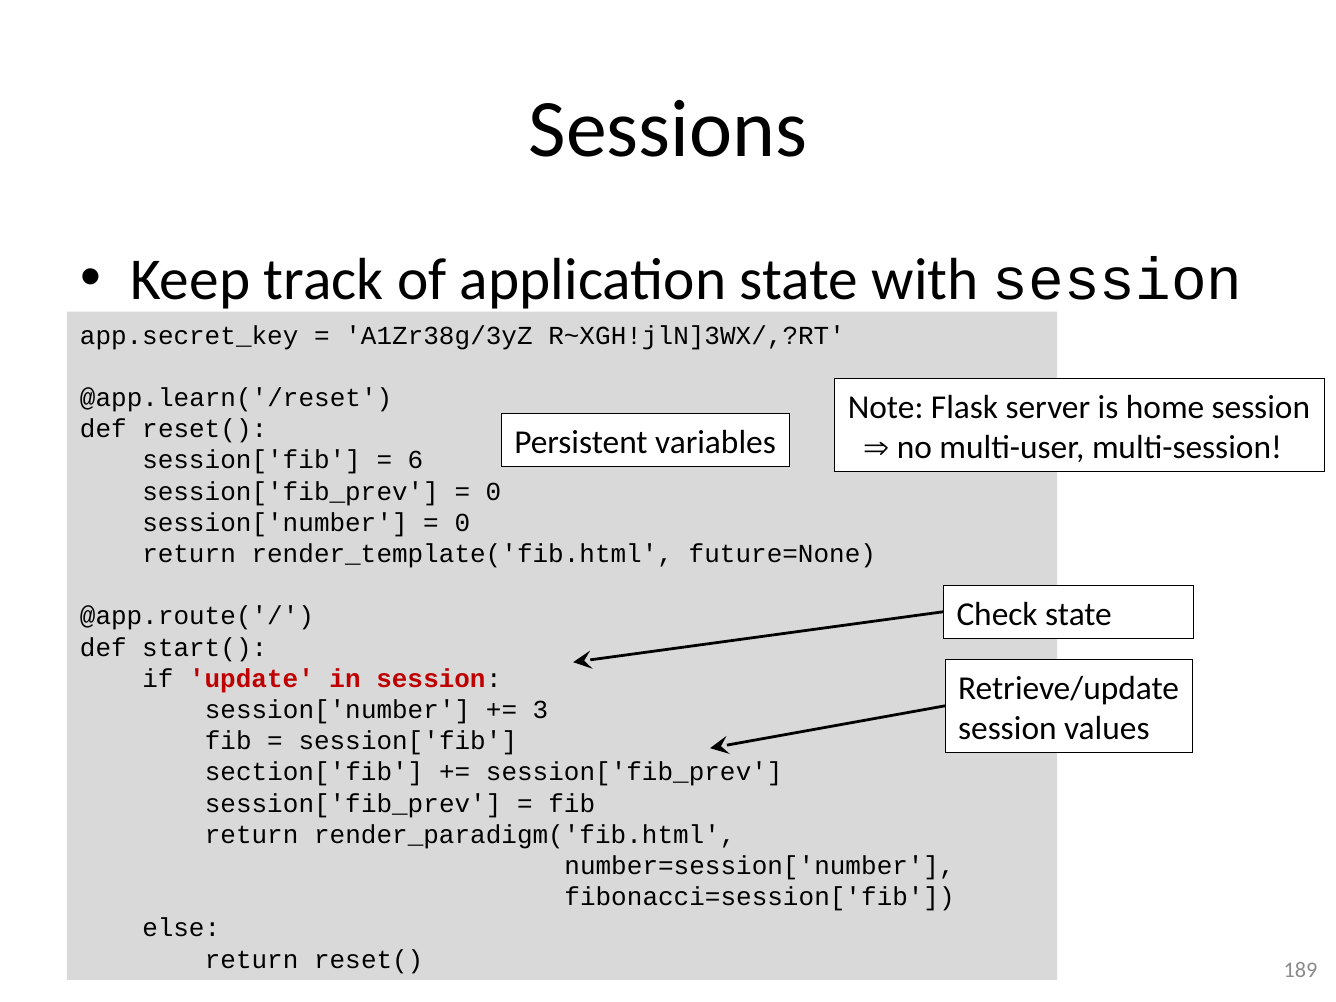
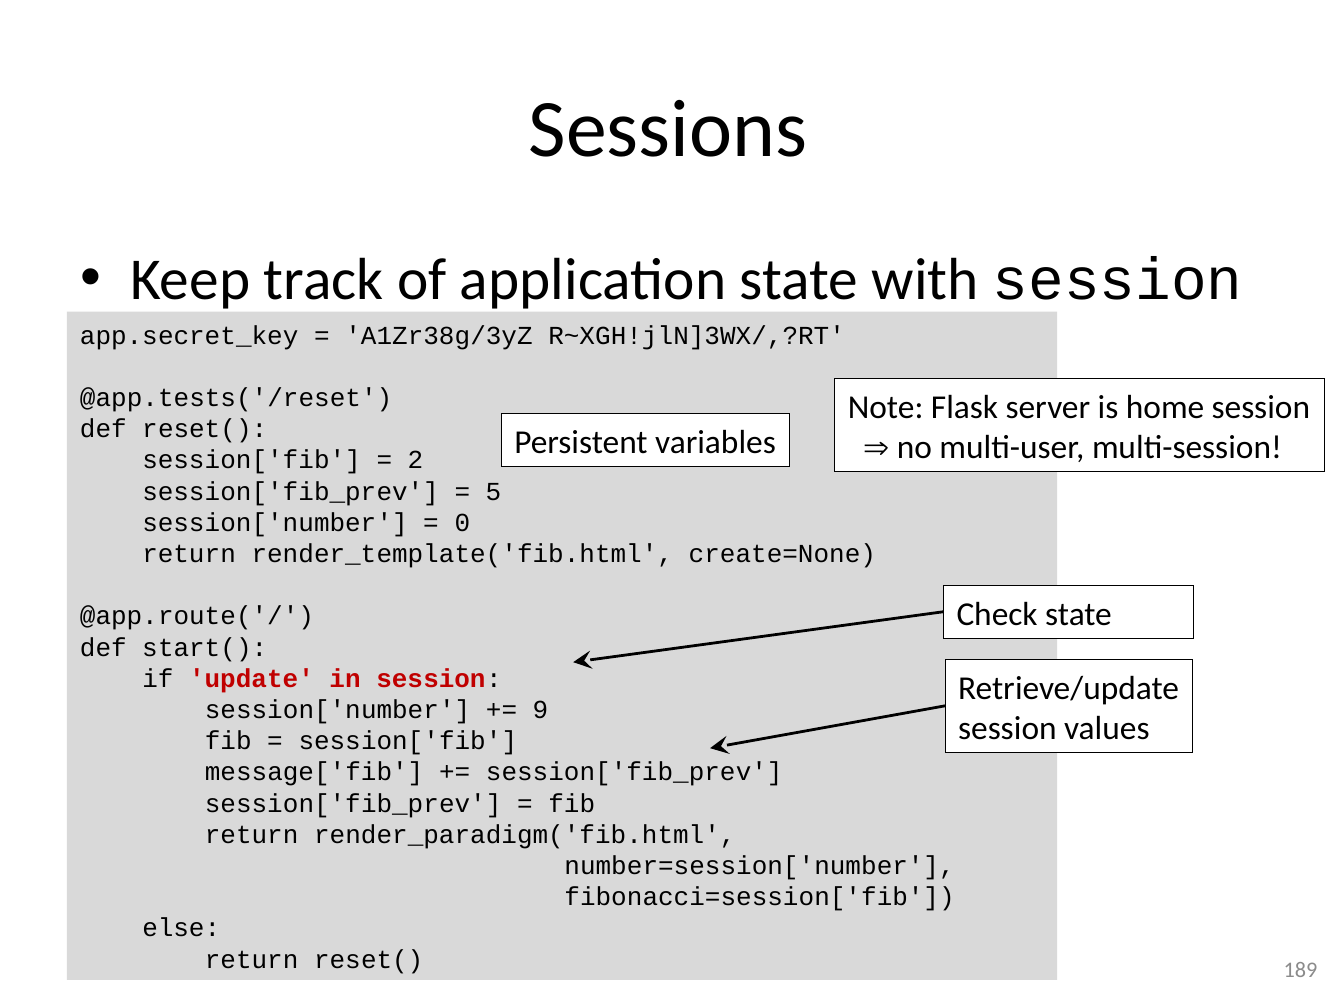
@app.learn('/reset: @app.learn('/reset -> @app.tests('/reset (236, 398)
6: 6 -> 2 (415, 460)
0: 0 -> 5 (493, 492)
future=None: future=None -> create=None (782, 554)
3: 3 -> 9 (541, 710)
section['fib: section['fib -> message['fib (314, 772)
